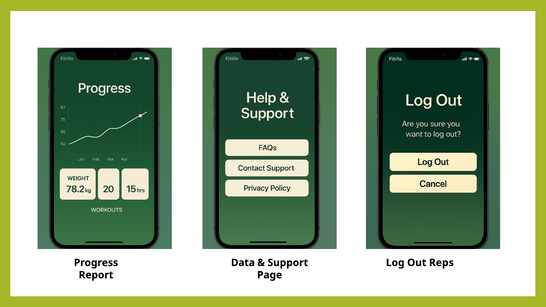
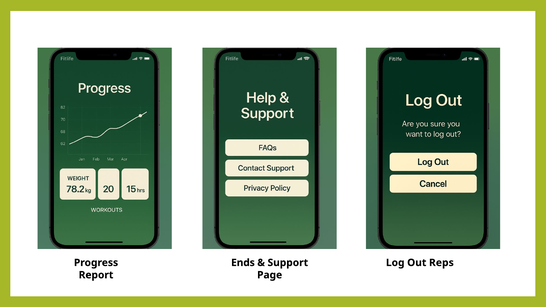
Data: Data -> Ends (243, 263)
